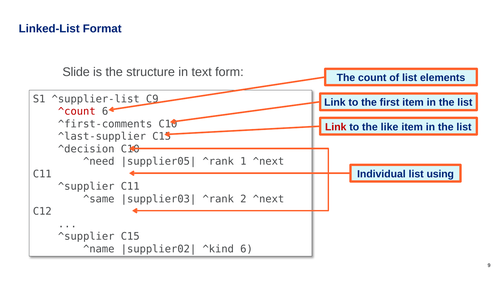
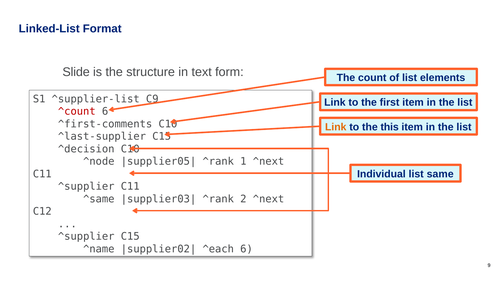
Link colour: red -> orange (336, 127)
like: like -> this (390, 127)
^need: ^need -> ^node (99, 162)
using: using -> same (440, 174)
^kind: ^kind -> ^each (218, 249)
